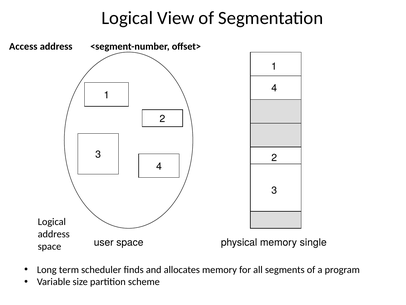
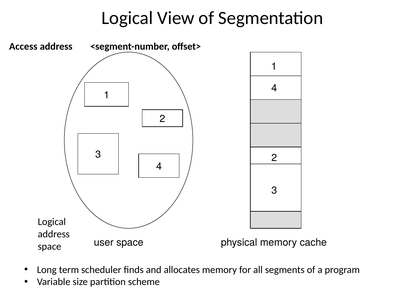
single: single -> cache (313, 242)
